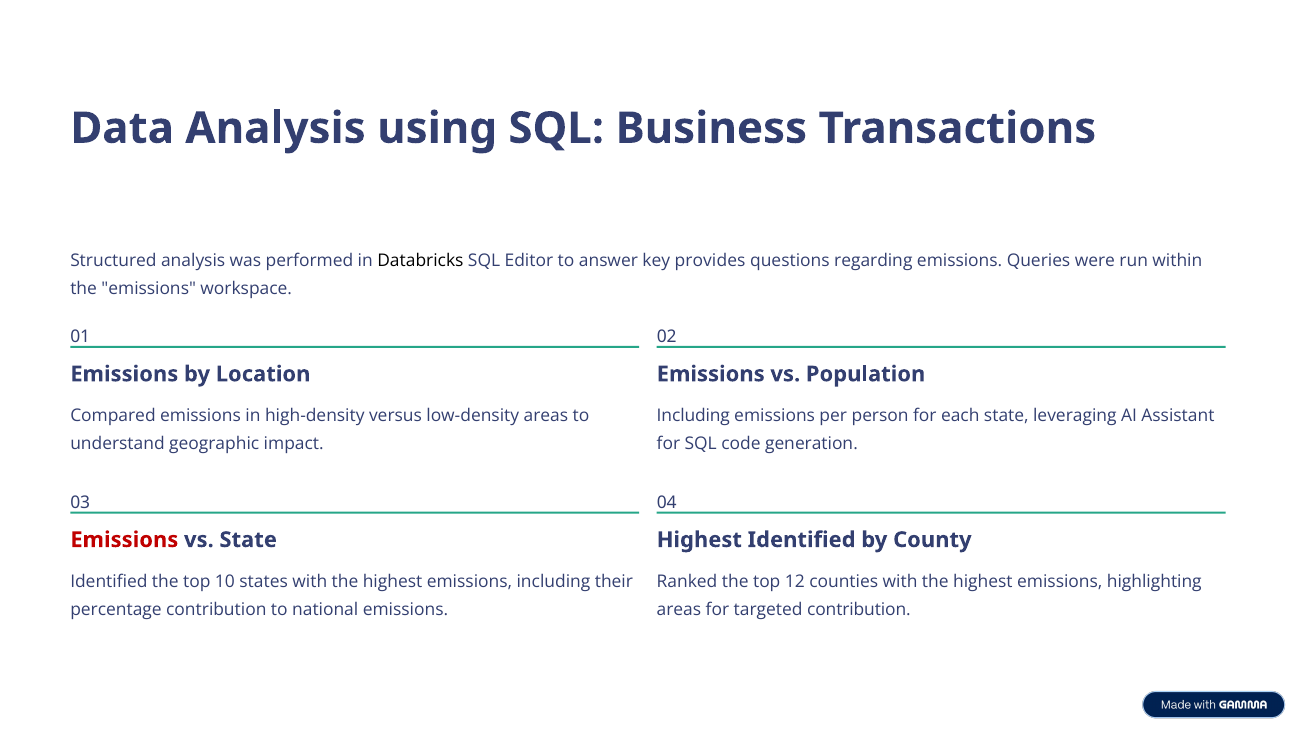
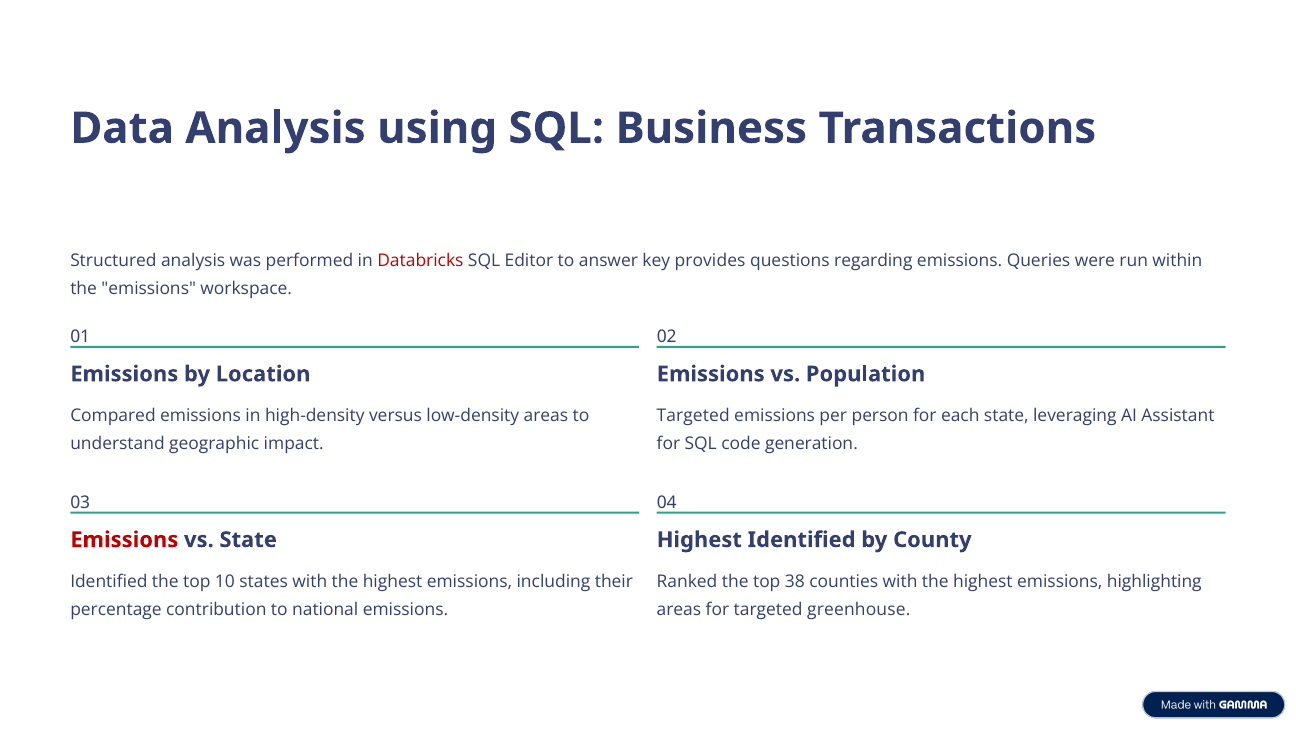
Databricks colour: black -> red (420, 261)
Including: Including -> Targeted (693, 416)
12: 12 -> 38 (795, 581)
targeted contribution: contribution -> greenhouse (859, 609)
